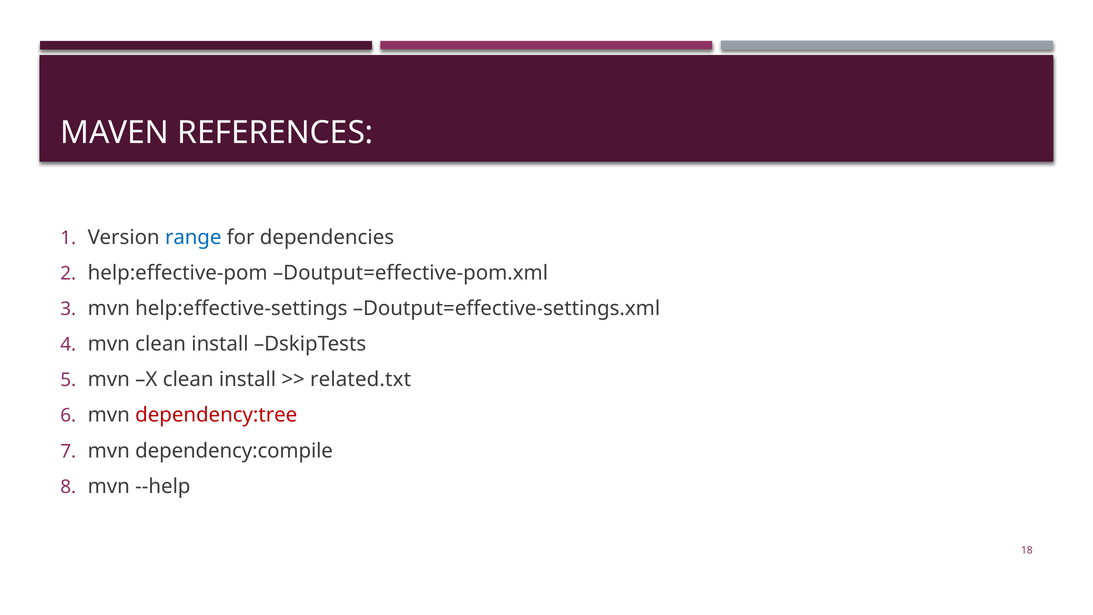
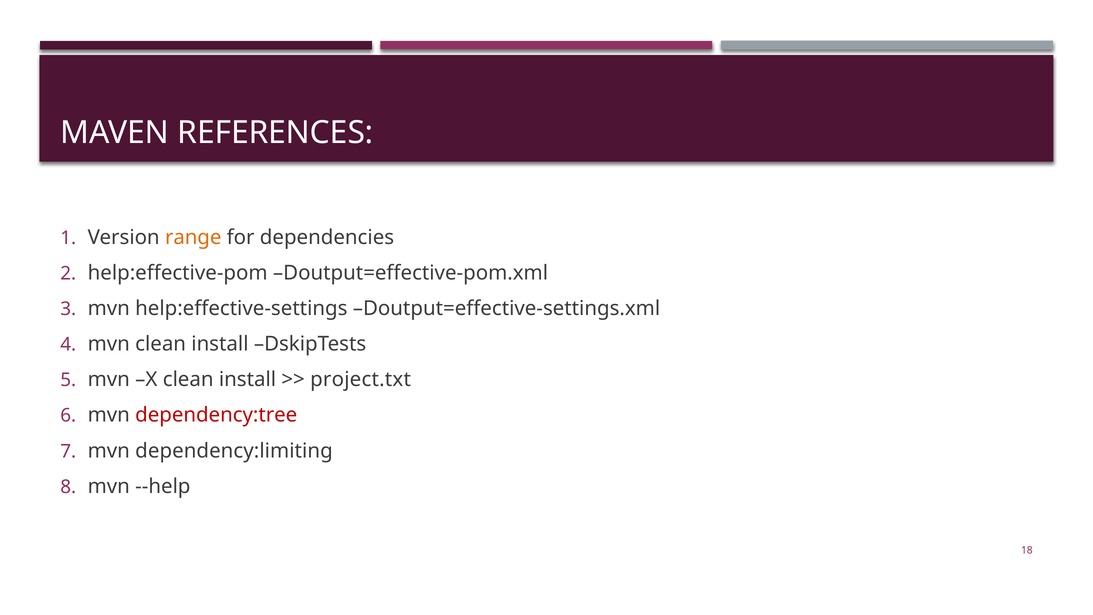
range colour: blue -> orange (193, 237)
related.txt: related.txt -> project.txt (361, 380)
dependency:compile: dependency:compile -> dependency:limiting (234, 451)
